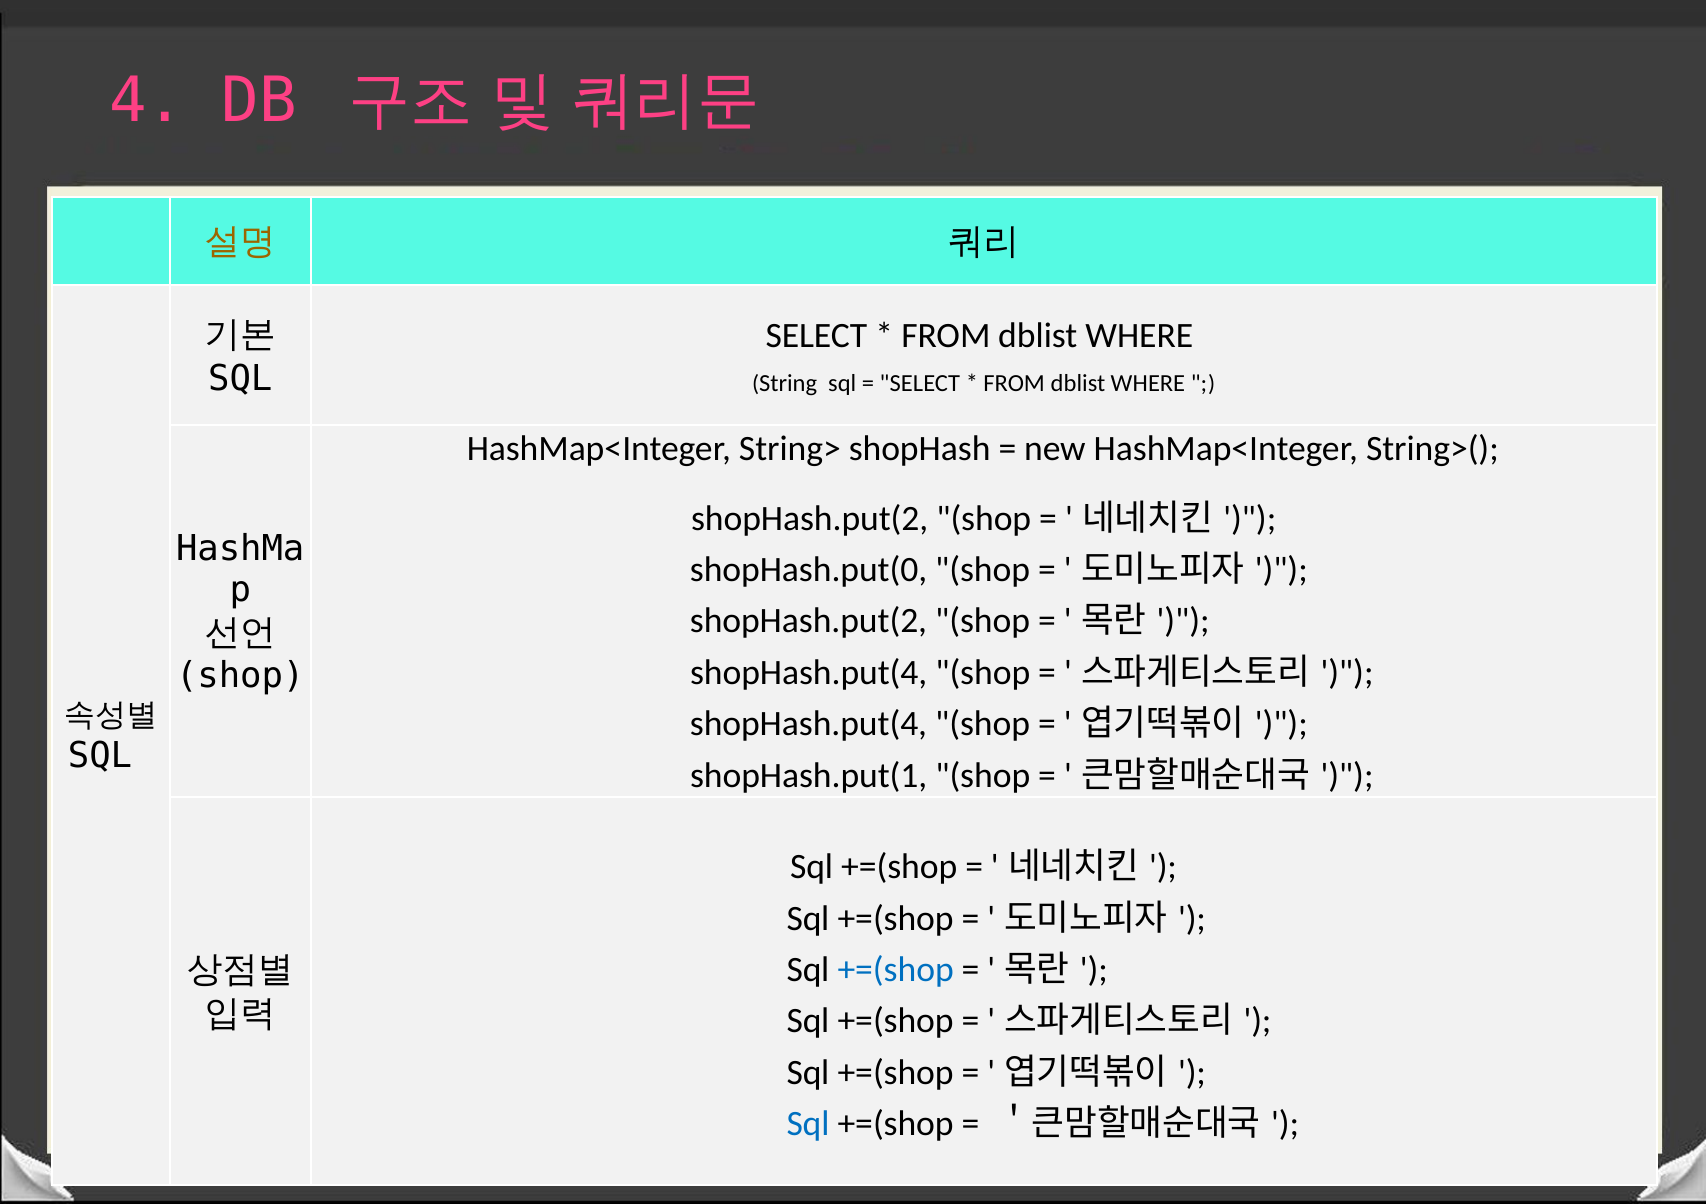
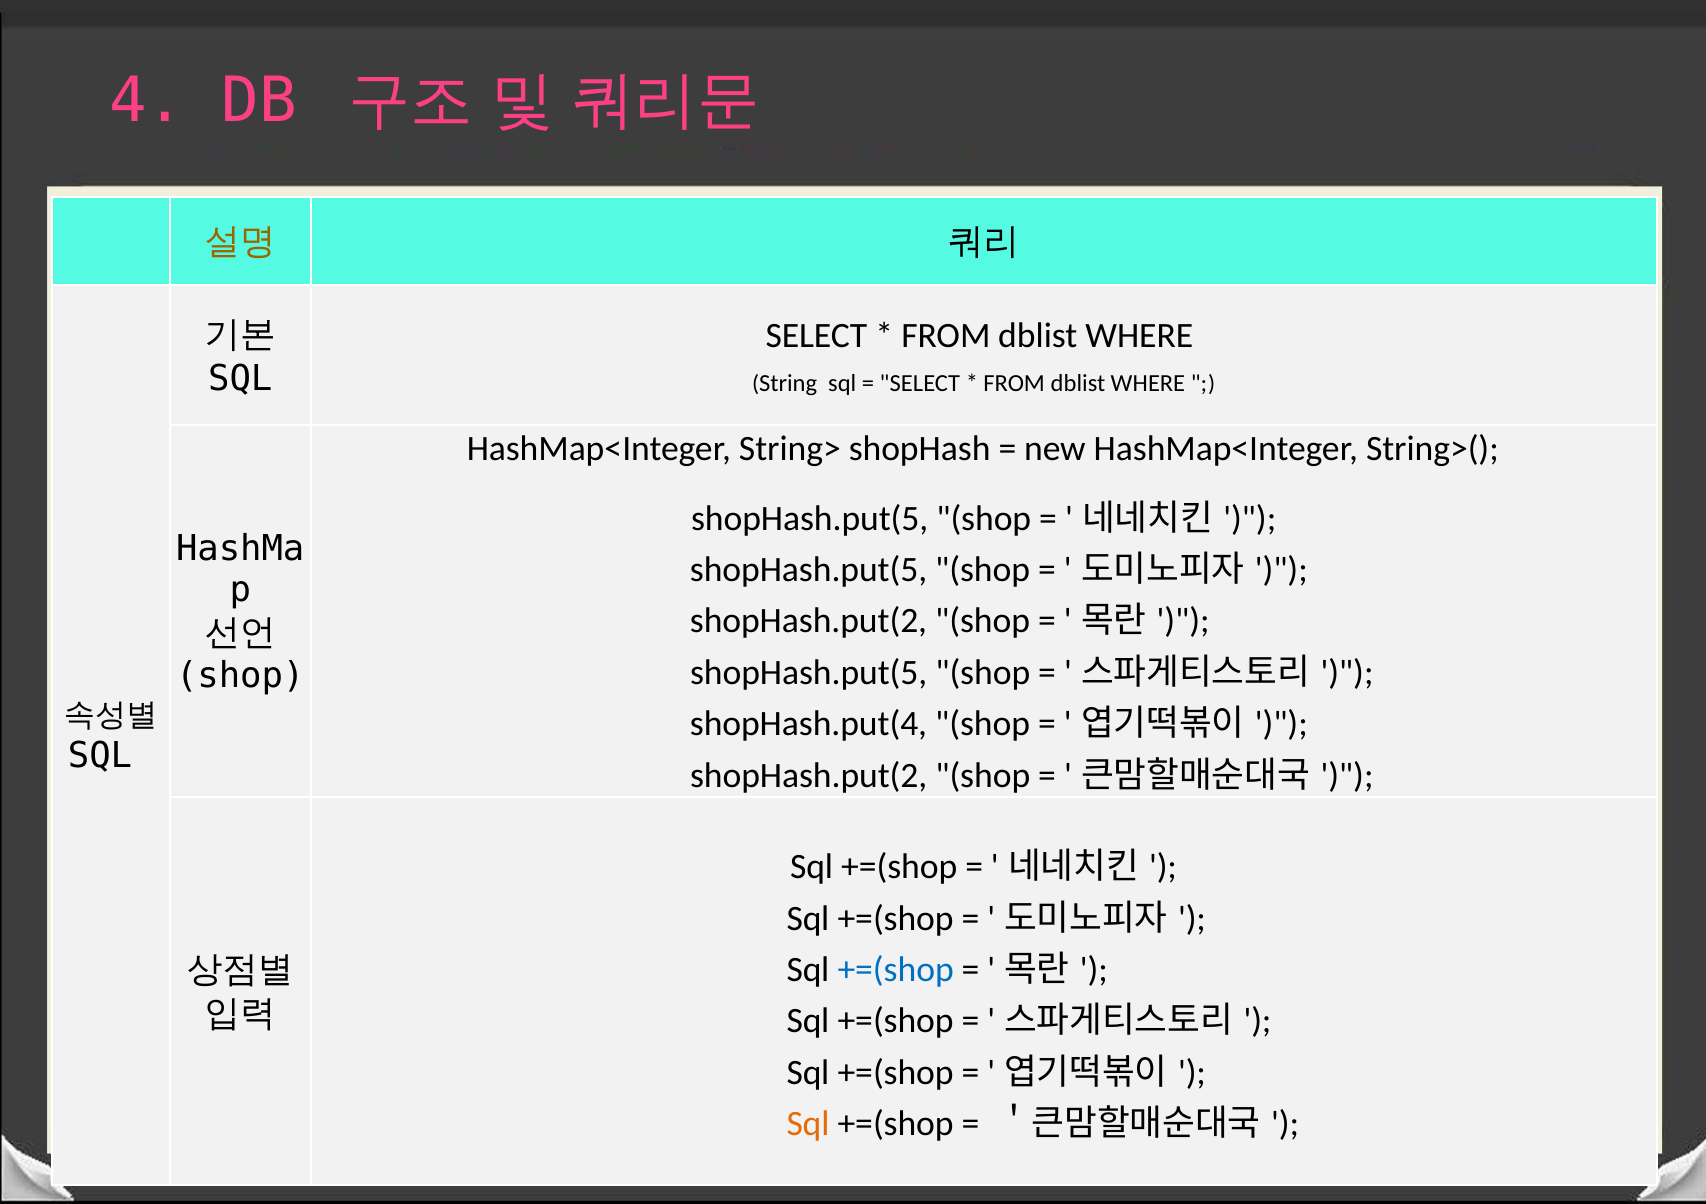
shopHash.put(2: shopHash.put(2 -> shopHash.put(5 (810, 518)
shopHash.put(0: shopHash.put(0 -> shopHash.put(5 (809, 570)
shopHash.put(4: shopHash.put(4 -> shopHash.put(5 (809, 672)
shopHash.put(1: shopHash.put(1 -> shopHash.put(2 (809, 775)
Sql colour: blue -> orange (808, 1124)
